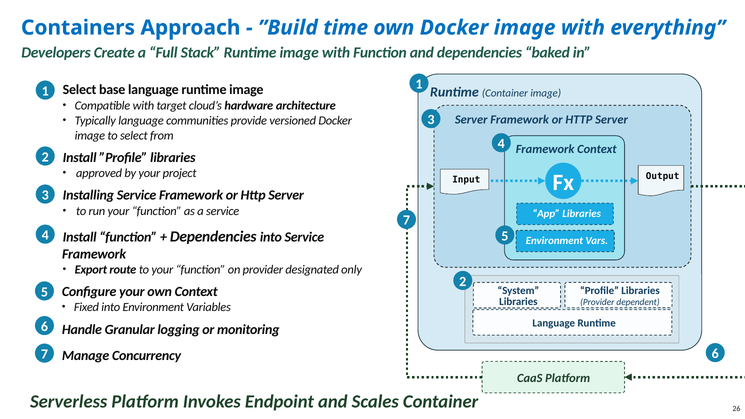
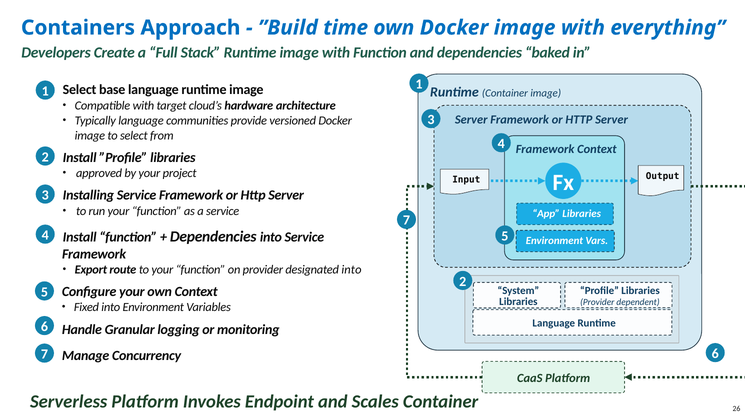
designated only: only -> into (351, 270)
